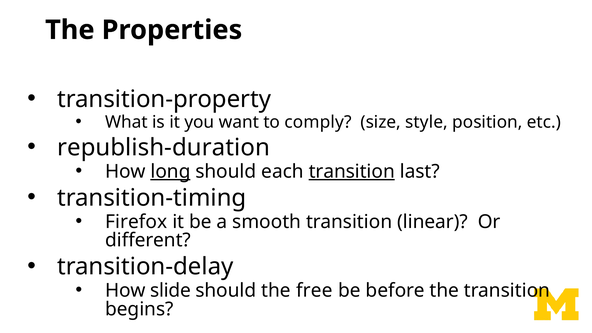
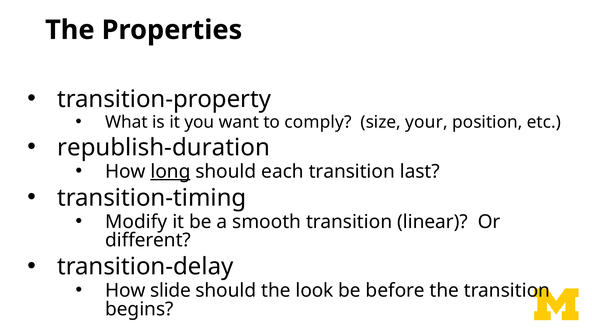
style: style -> your (427, 122)
transition underline: present -> none (352, 171)
Firefox: Firefox -> Modify (136, 222)
free: free -> look (315, 291)
